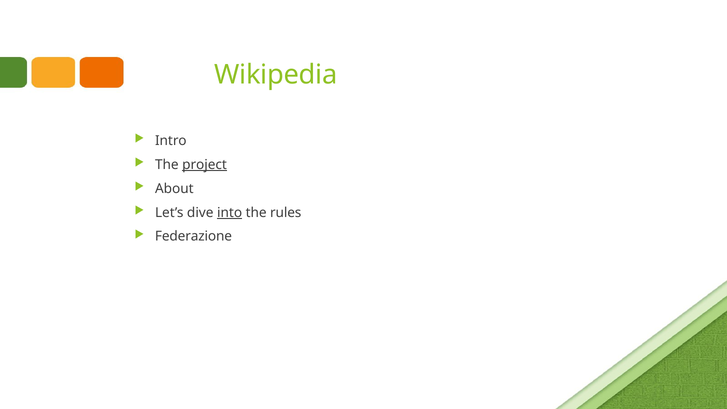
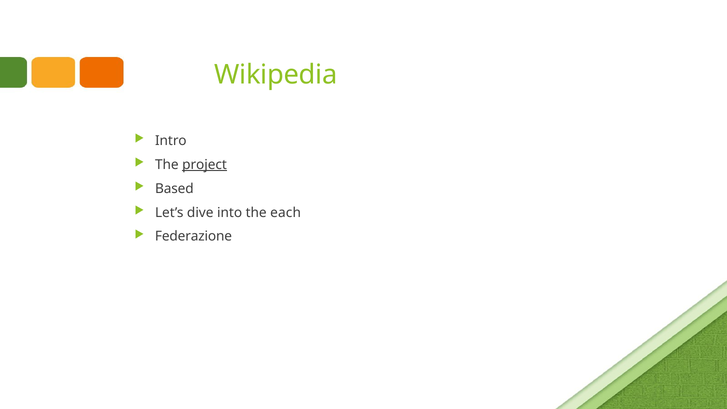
About: About -> Based (174, 189)
into underline: present -> none (230, 212)
rules: rules -> each (286, 212)
